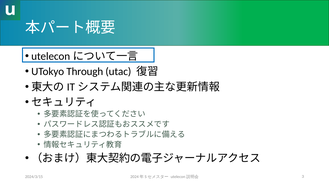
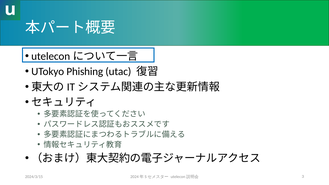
Through: Through -> Phishing (85, 72)
